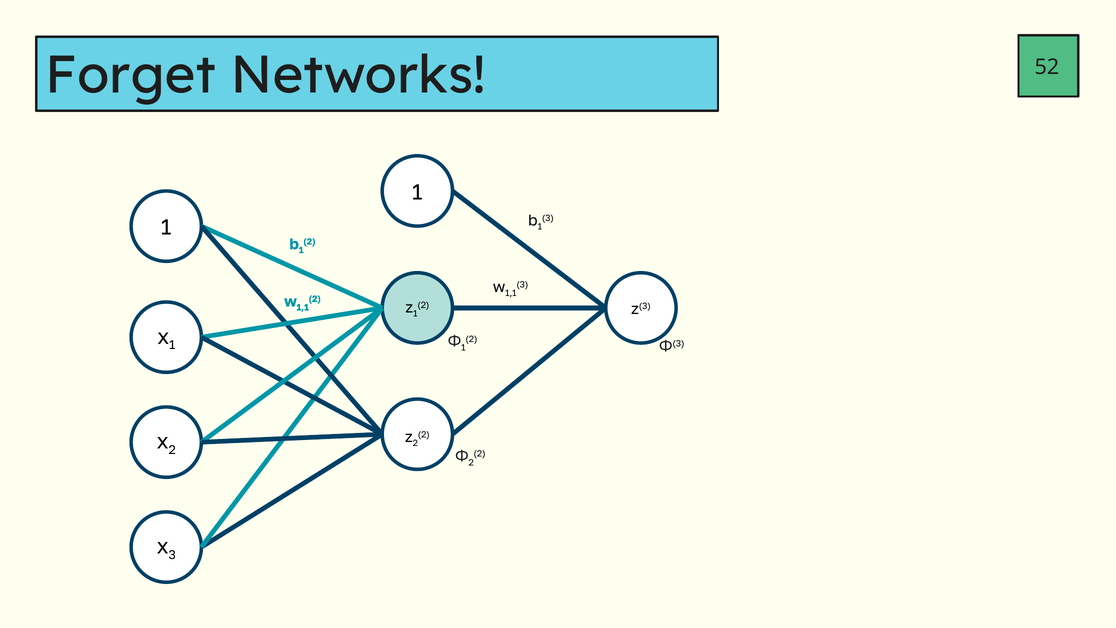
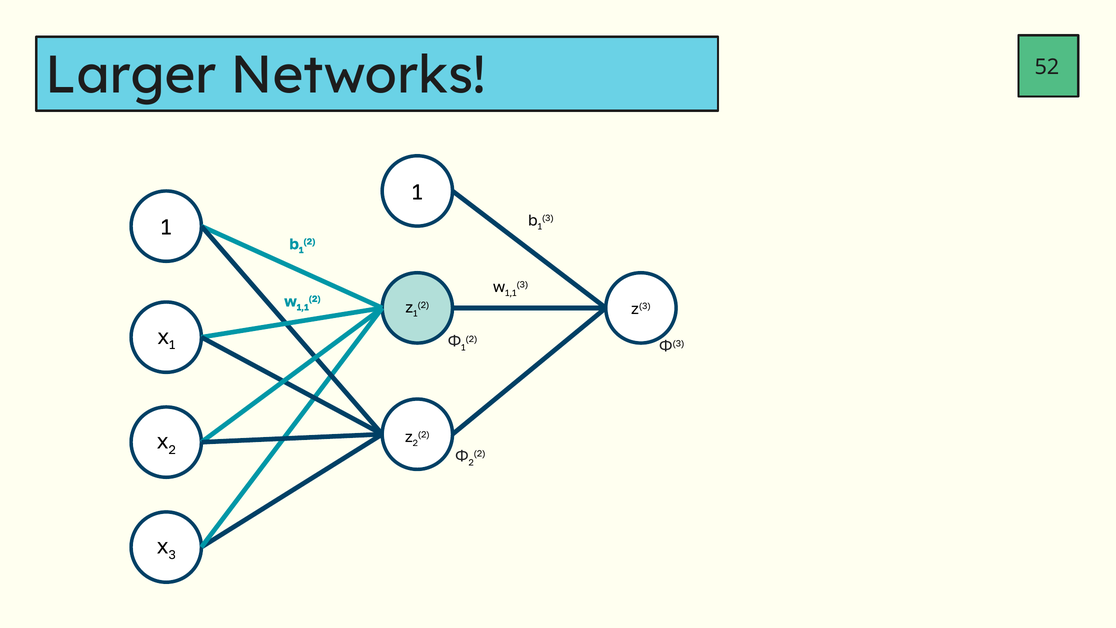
Forget: Forget -> Larger (131, 75)
